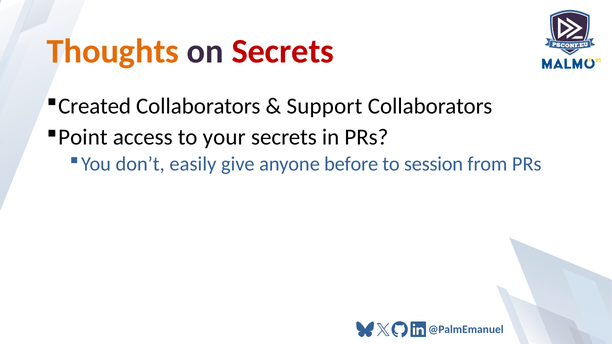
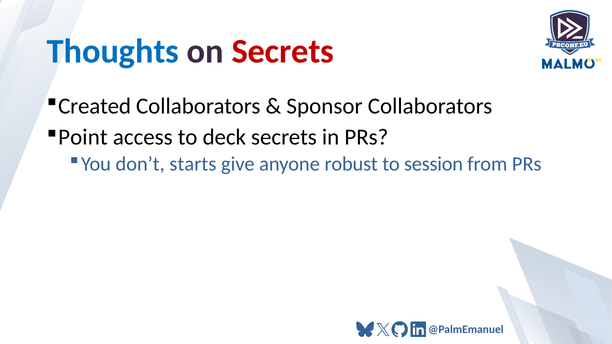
Thoughts colour: orange -> blue (113, 51)
Support: Support -> Sponsor (325, 106)
your: your -> deck (224, 137)
easily: easily -> starts (193, 164)
before: before -> robust (351, 164)
